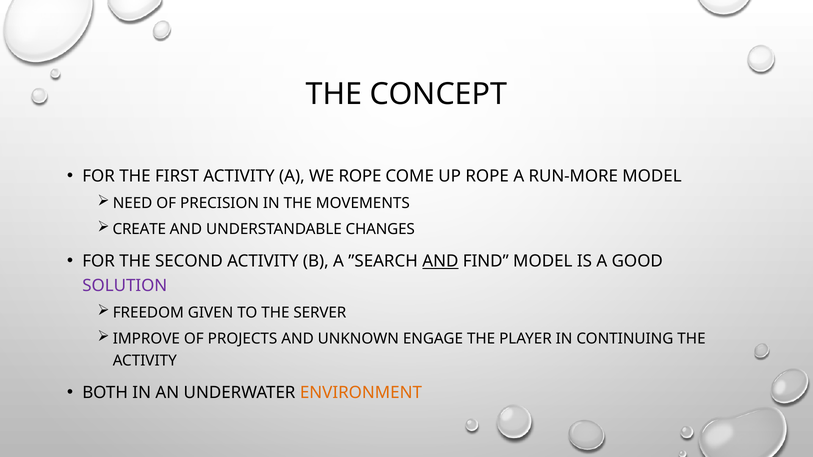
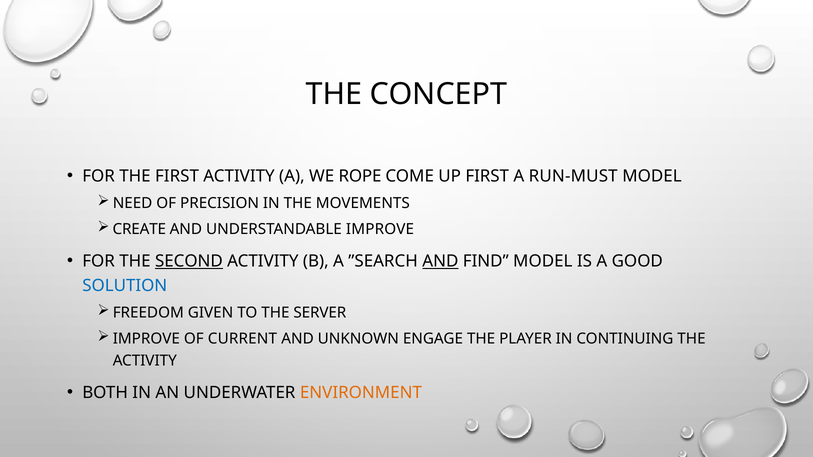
UP ROPE: ROPE -> FIRST (487, 176)
RUN-MORE: RUN-MORE -> RUN-MUST (573, 176)
UNDERSTANDABLE CHANGES: CHANGES -> IMPROVE (380, 230)
SECOND underline: none -> present (189, 261)
SOLUTION colour: purple -> blue (125, 286)
PROJECTS: PROJECTS -> CURRENT (242, 339)
